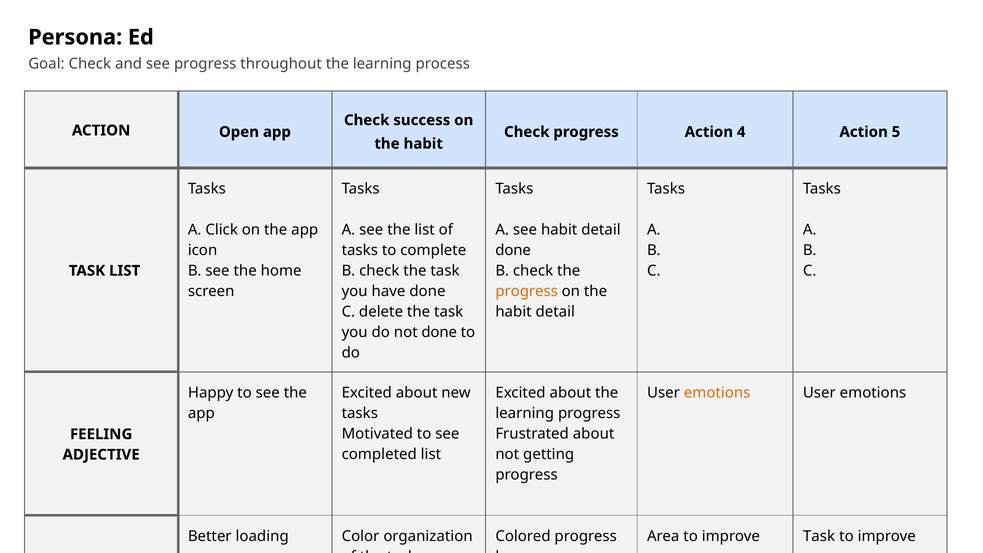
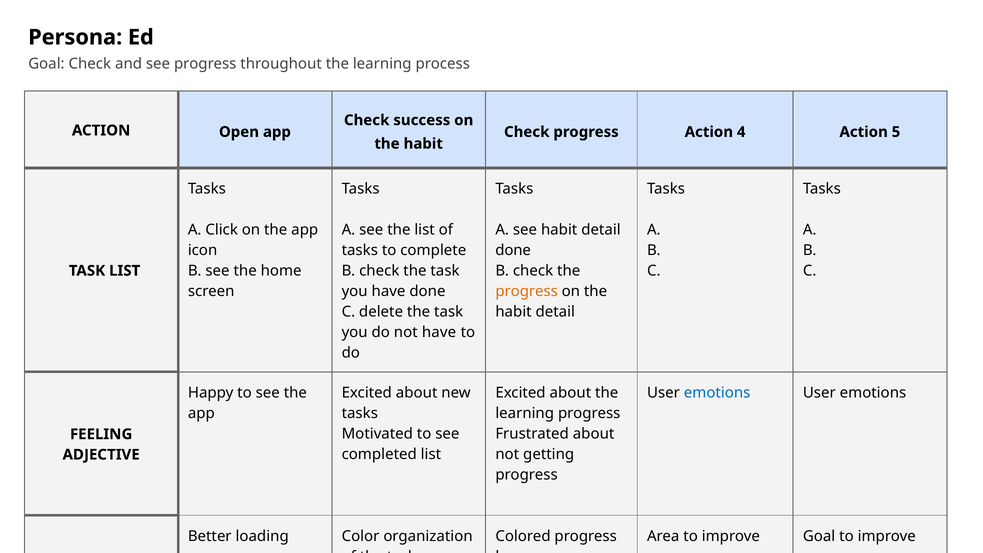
not done: done -> have (439, 332)
emotions colour: orange -> blue (717, 393)
improve Task: Task -> Goal (819, 536)
